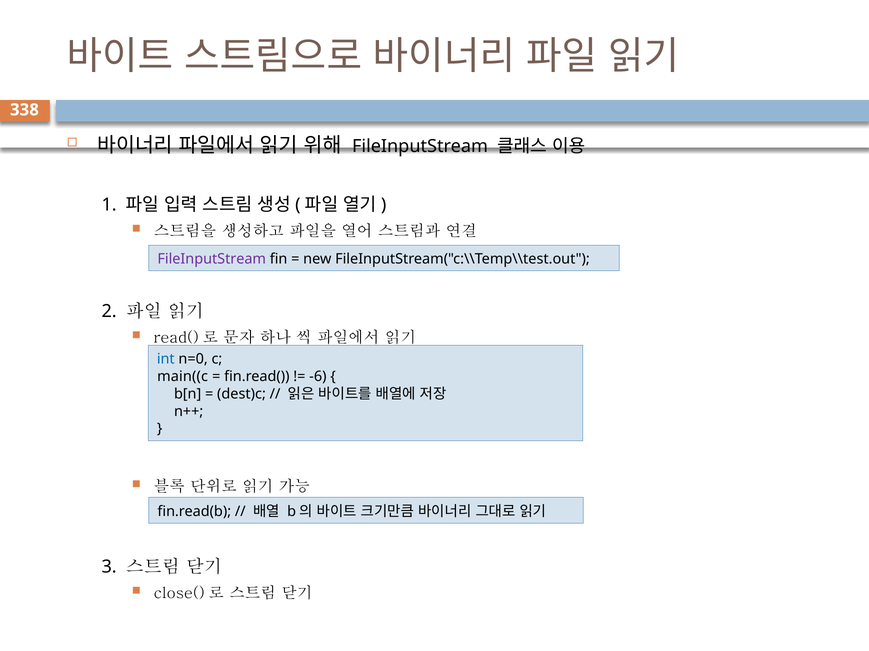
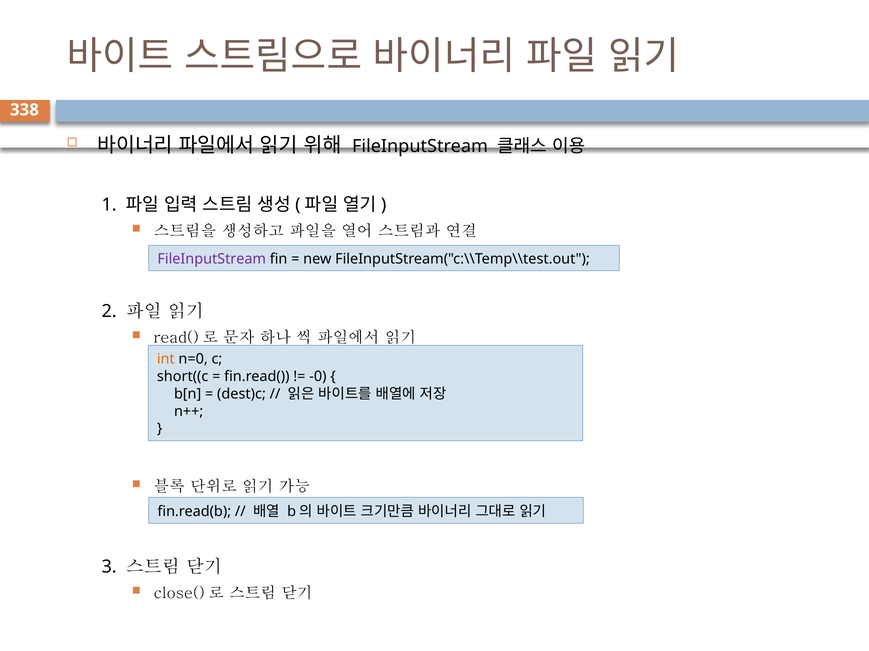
int colour: blue -> orange (166, 360)
main((c: main((c -> short((c (183, 377)
-6: -6 -> -0 (318, 377)
